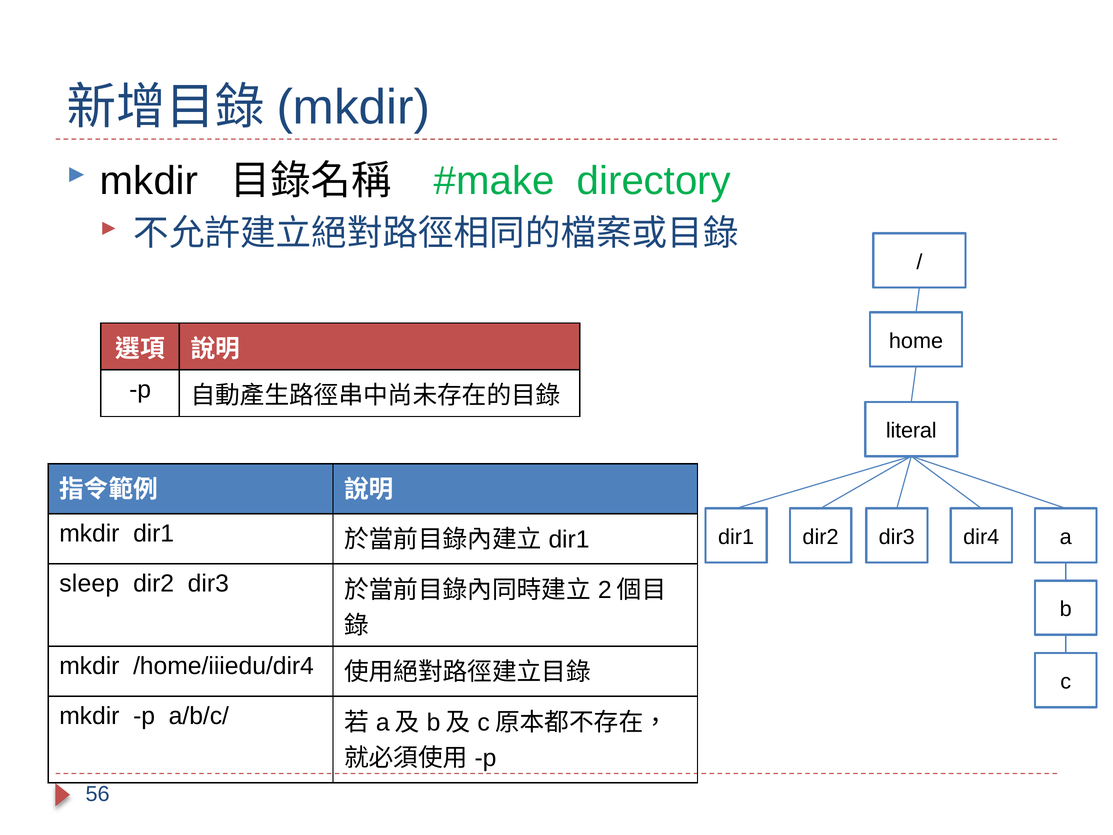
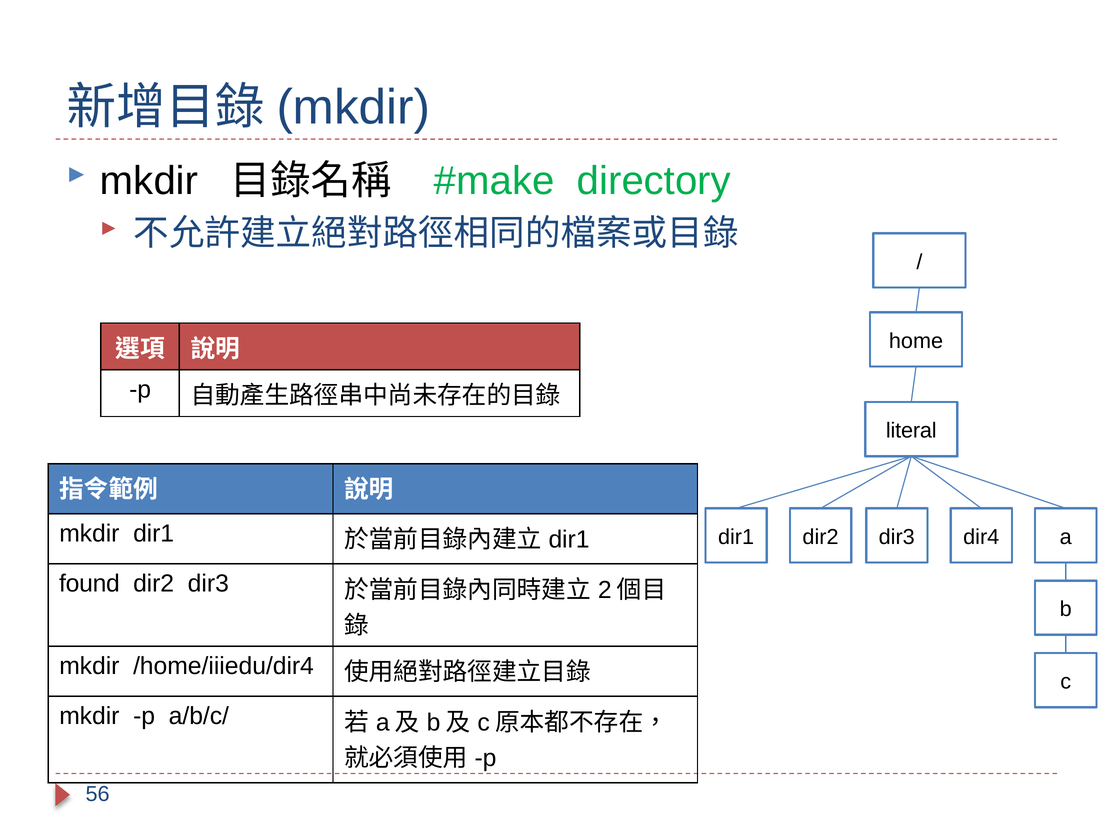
sleep: sleep -> found (89, 583)
